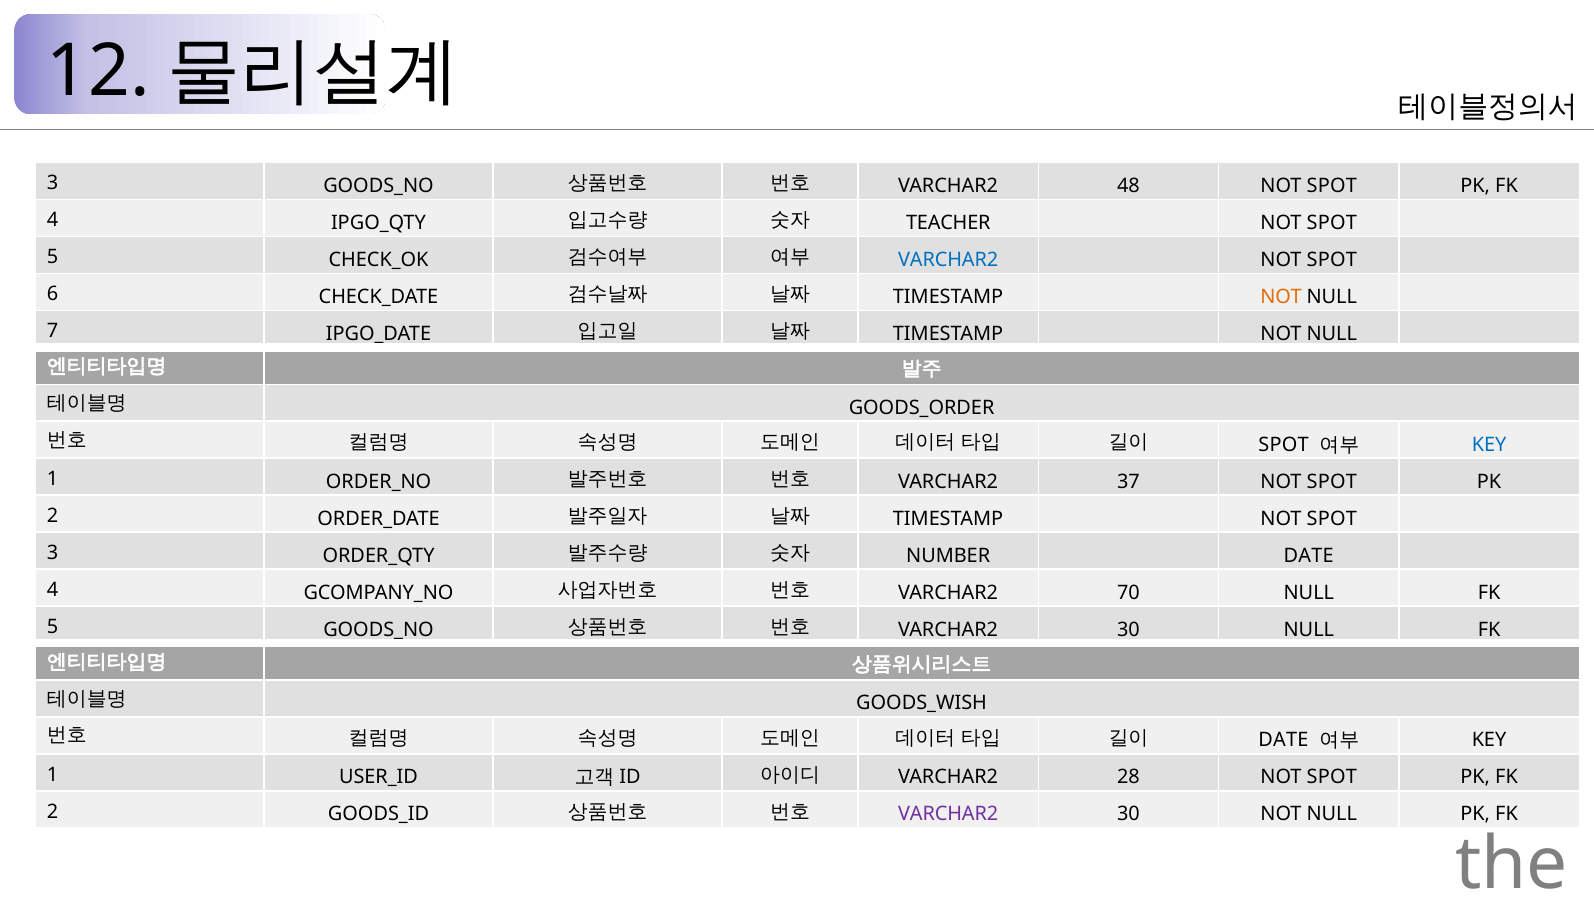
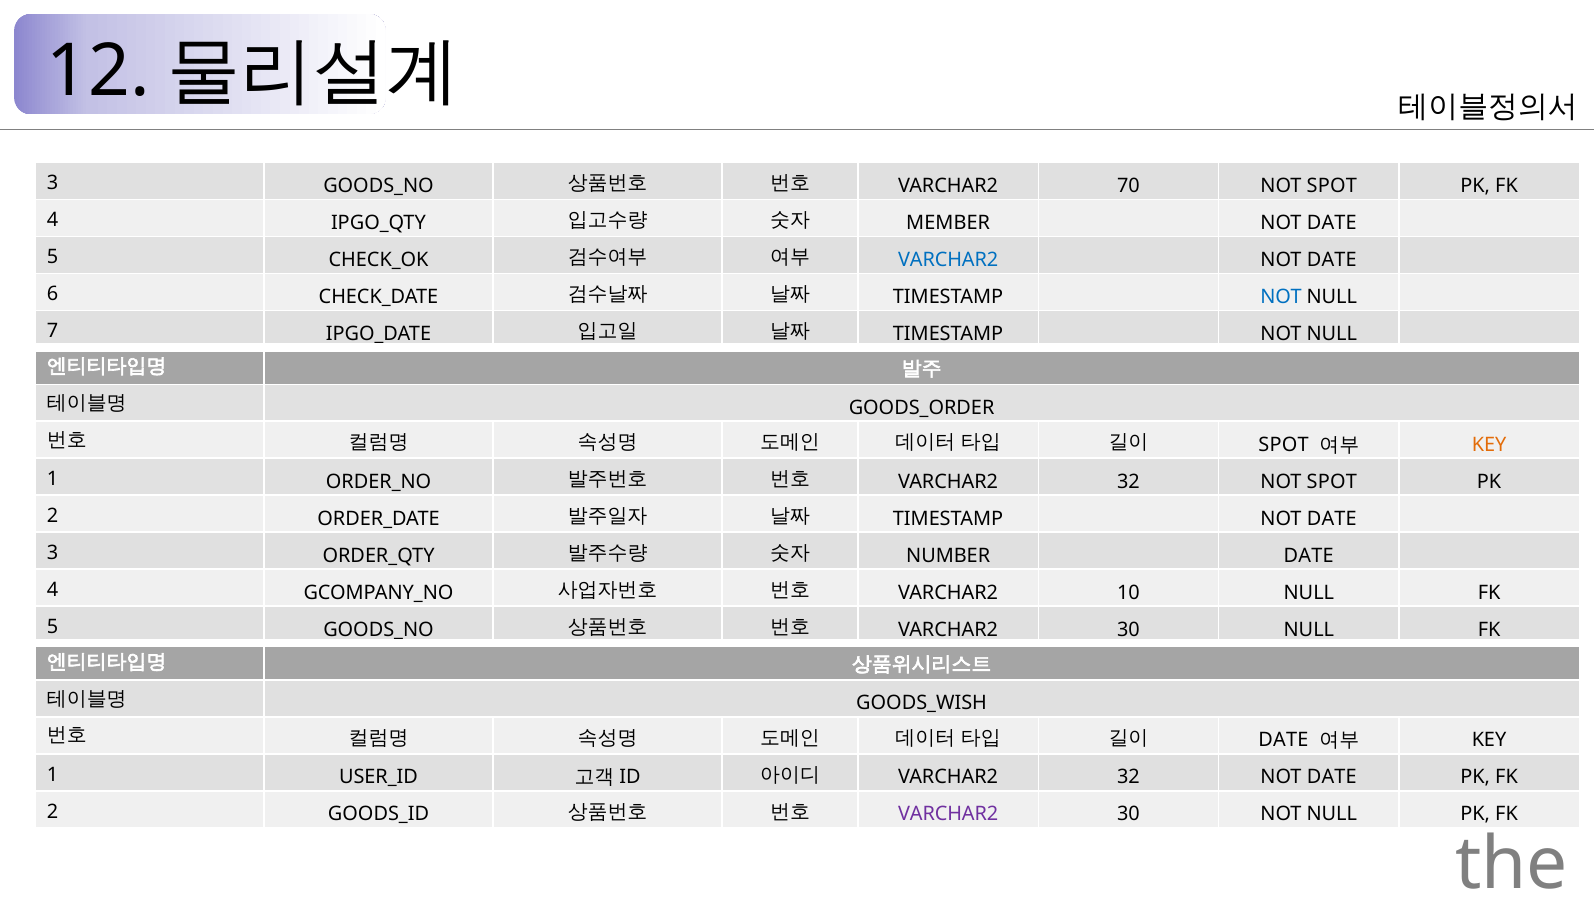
48: 48 -> 70 (1128, 186)
TEACHER: TEACHER -> MEMBER (948, 223)
SPOT: SPOT -> DATE (1332, 223)
SPOT: SPOT -> DATE (1332, 260)
NOT colour: orange -> blue (1281, 297)
KEY colour: blue -> orange (1489, 444)
37: 37 -> 32 (1128, 481)
TIMESTAMP NOT SPOT: SPOT -> DATE (1332, 518)
70: 70 -> 10 (1128, 592)
28: 28 -> 32 (1128, 777)
SPOT: SPOT -> DATE (1332, 777)
